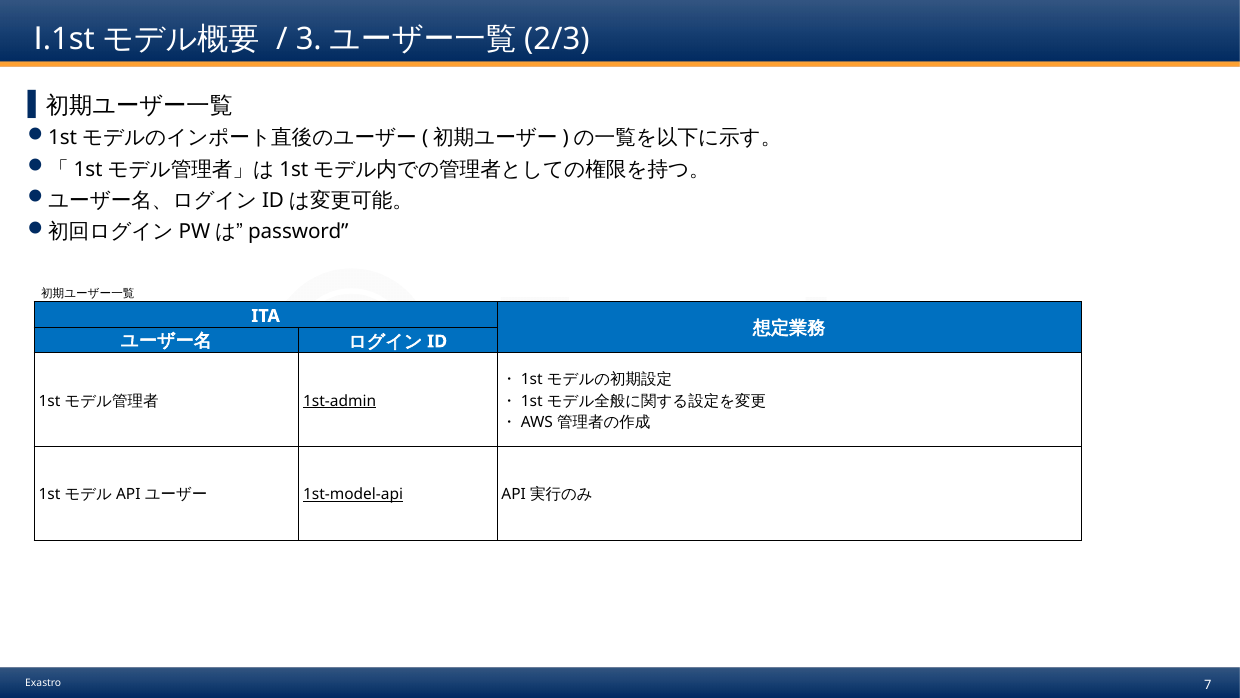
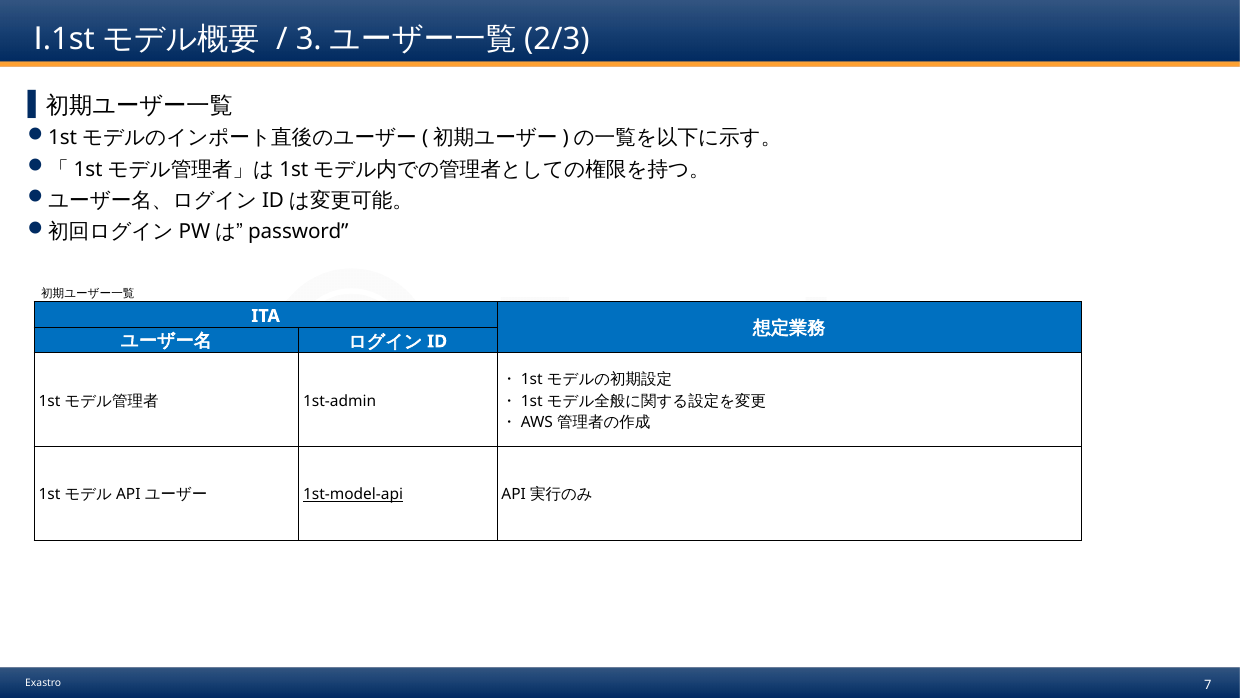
1st-admin underline: present -> none (340, 401)
